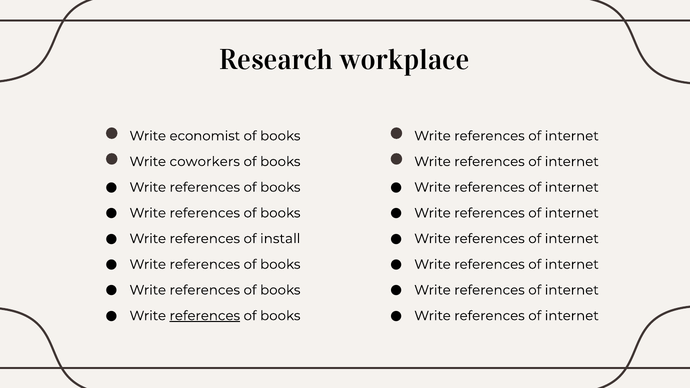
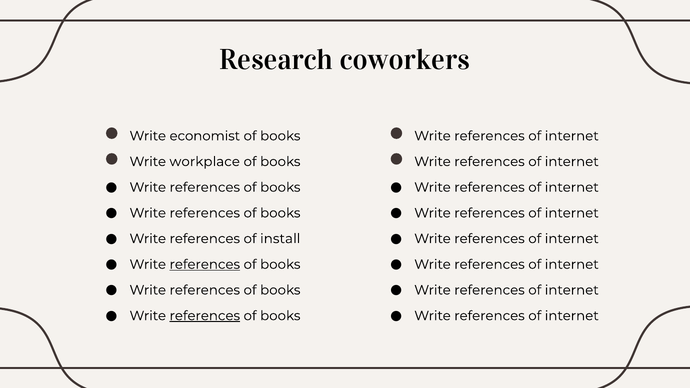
workplace: workplace -> coworkers (405, 60)
coworkers: coworkers -> workplace (205, 162)
references underline: none -> present (205, 264)
